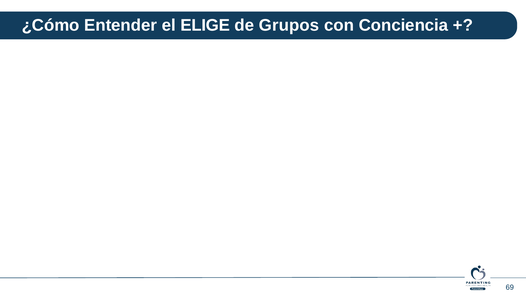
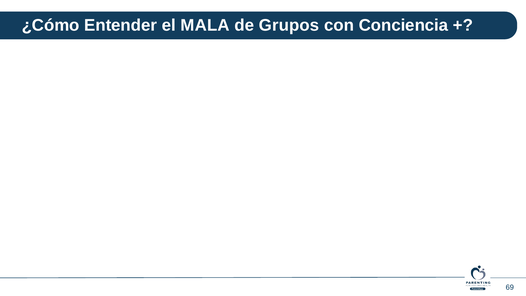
ELIGE: ELIGE -> MALA (205, 25)
